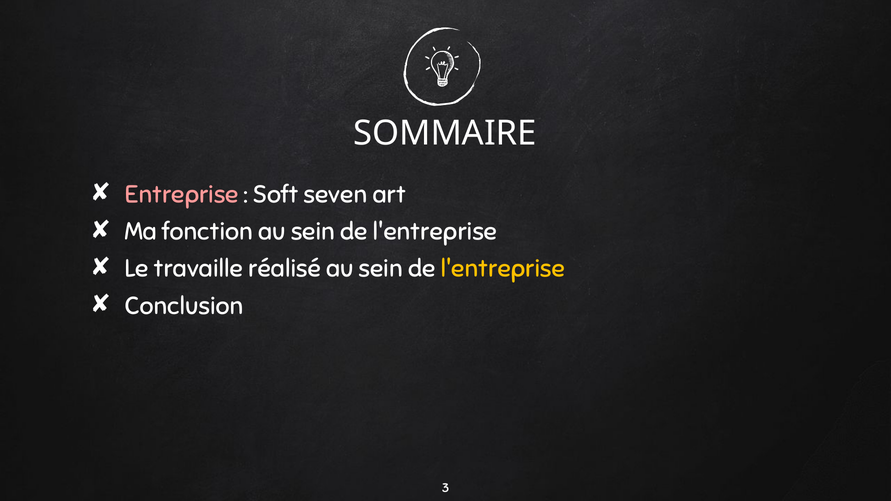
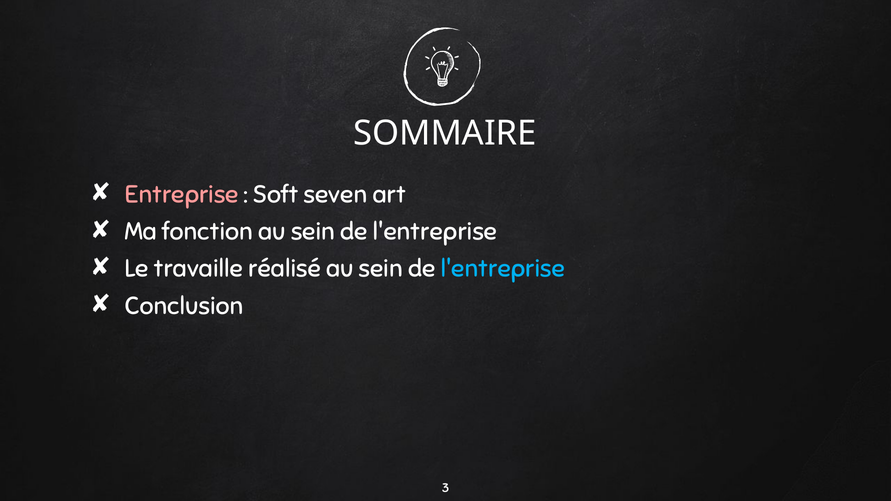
l'entreprise colour: yellow -> light blue (503, 269)
